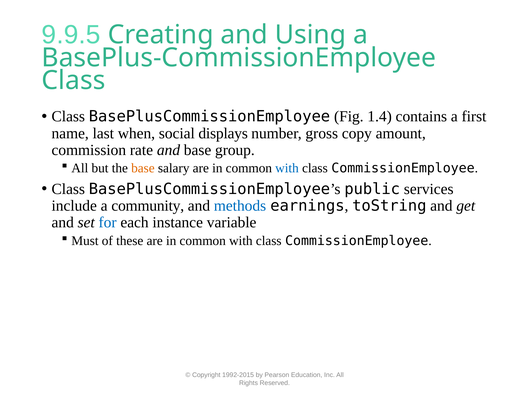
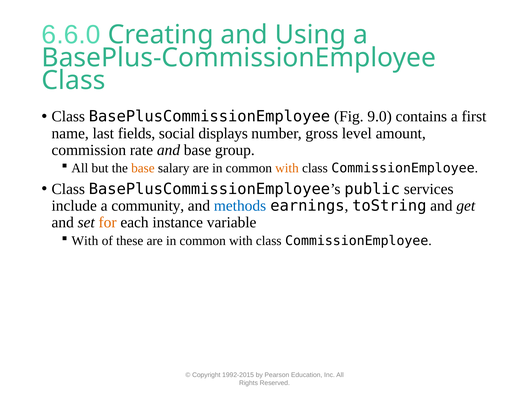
9.9.5: 9.9.5 -> 6.6.0 (71, 35)
1.4: 1.4 -> 9.0 (380, 116)
when: when -> fields (137, 133)
copy: copy -> level (357, 133)
with colour: blue -> orange (287, 168)
for colour: blue -> orange (108, 222)
Must: Must -> With (85, 241)
